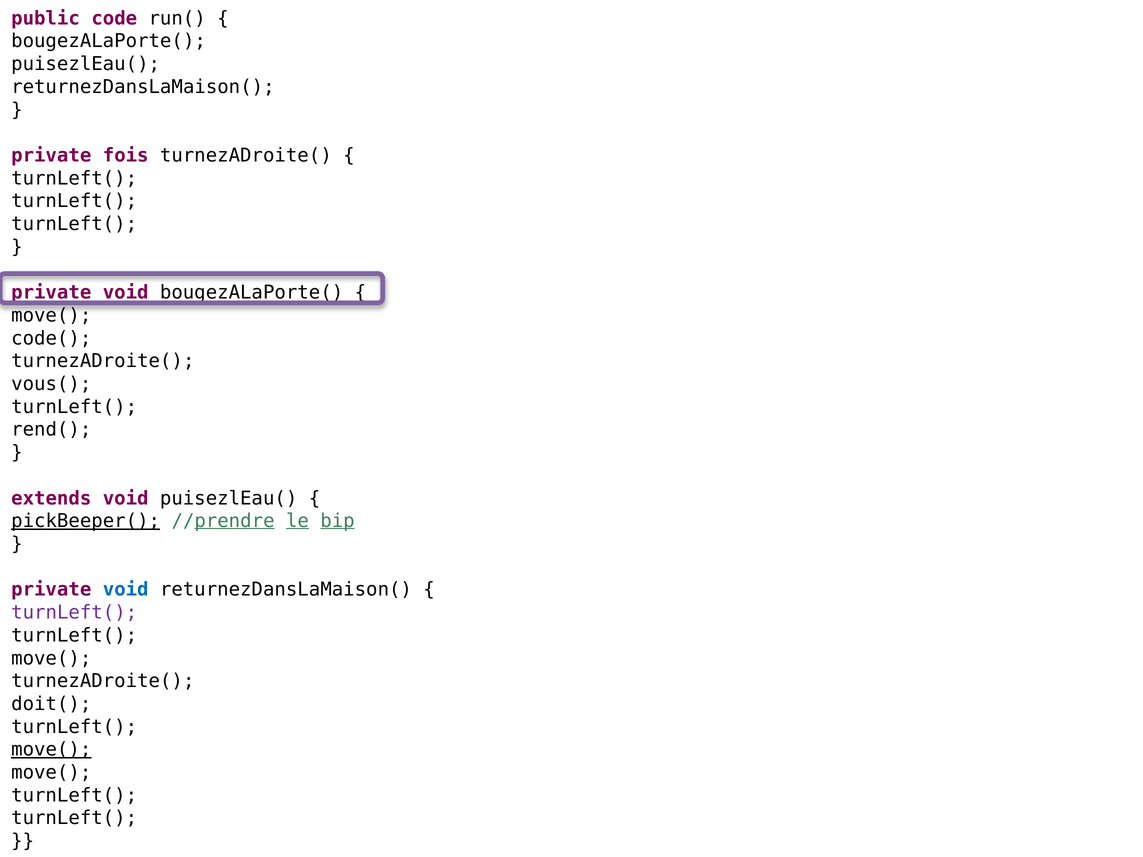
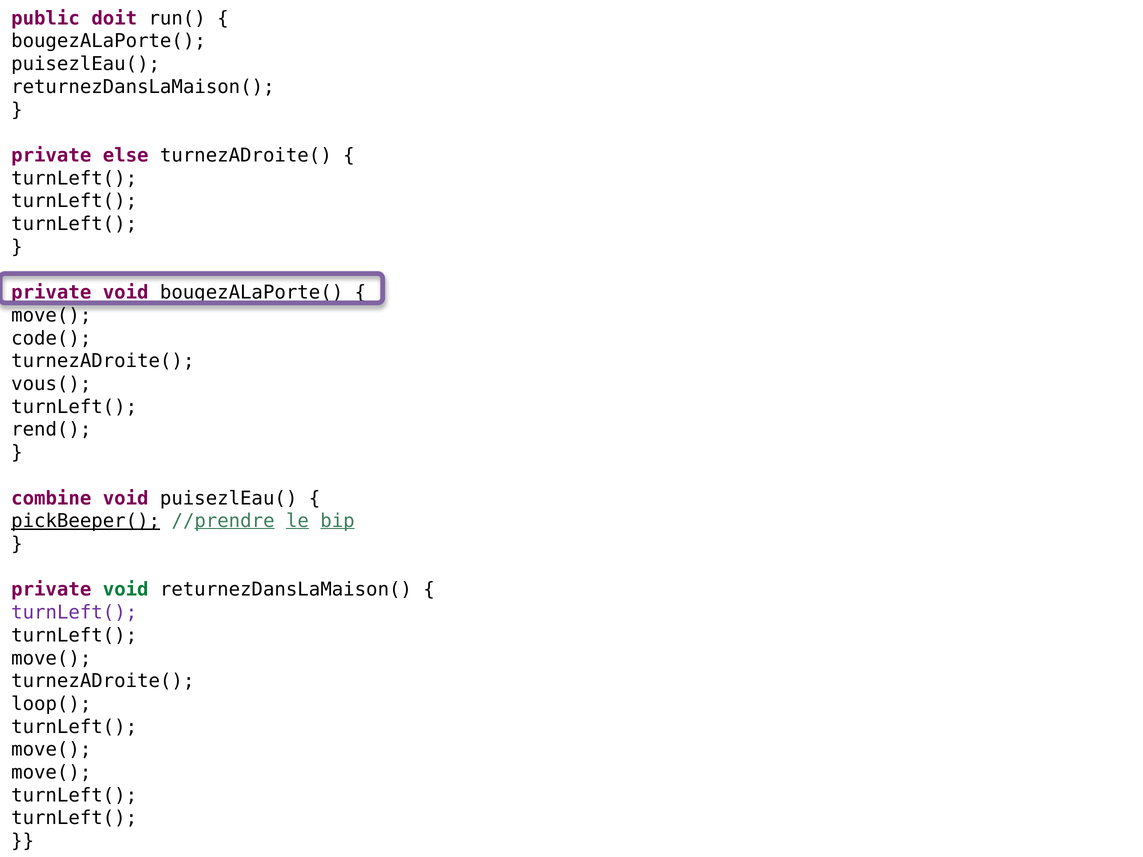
code: code -> doit (114, 18)
fois: fois -> else (126, 155)
extends: extends -> combine (51, 498)
void colour: blue -> green (126, 590)
doit(: doit( -> loop( (51, 704)
move( underline: present -> none (51, 750)
